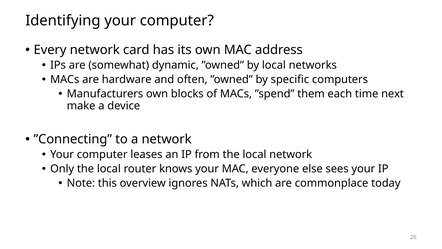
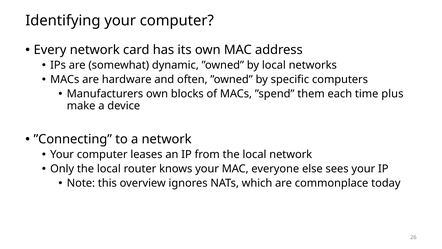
next: next -> plus (392, 94)
